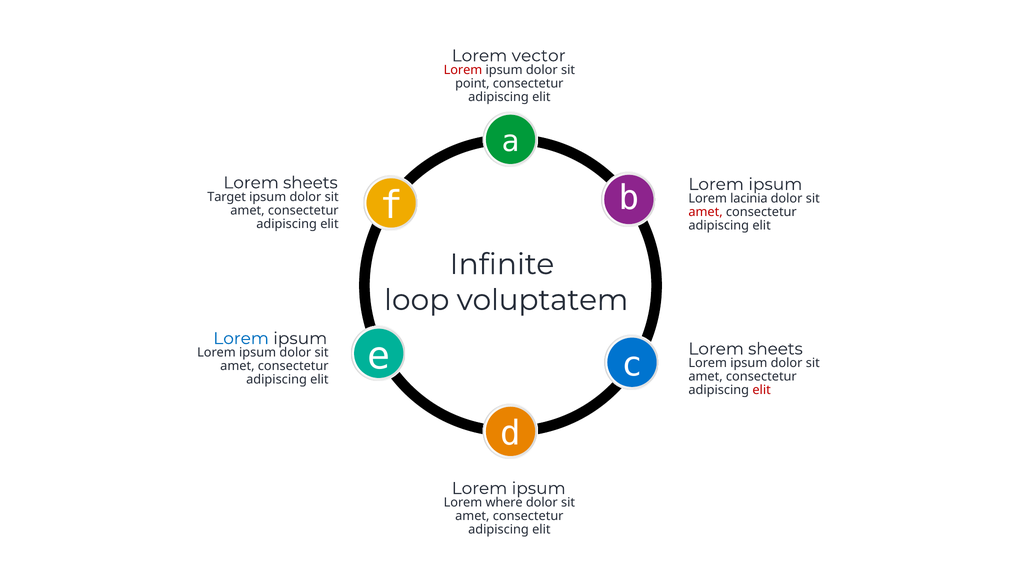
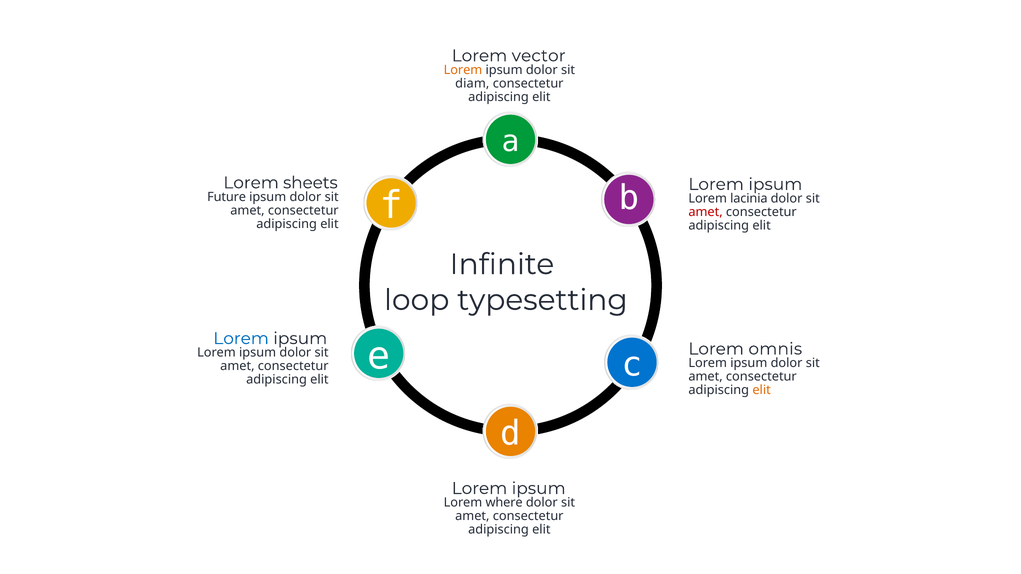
Lorem colour: red -> orange (463, 70)
point: point -> diam (472, 83)
Target: Target -> Future (227, 197)
voluptatem: voluptatem -> typesetting (542, 300)
sheets: sheets -> omnis (775, 349)
elit colour: red -> orange (762, 390)
